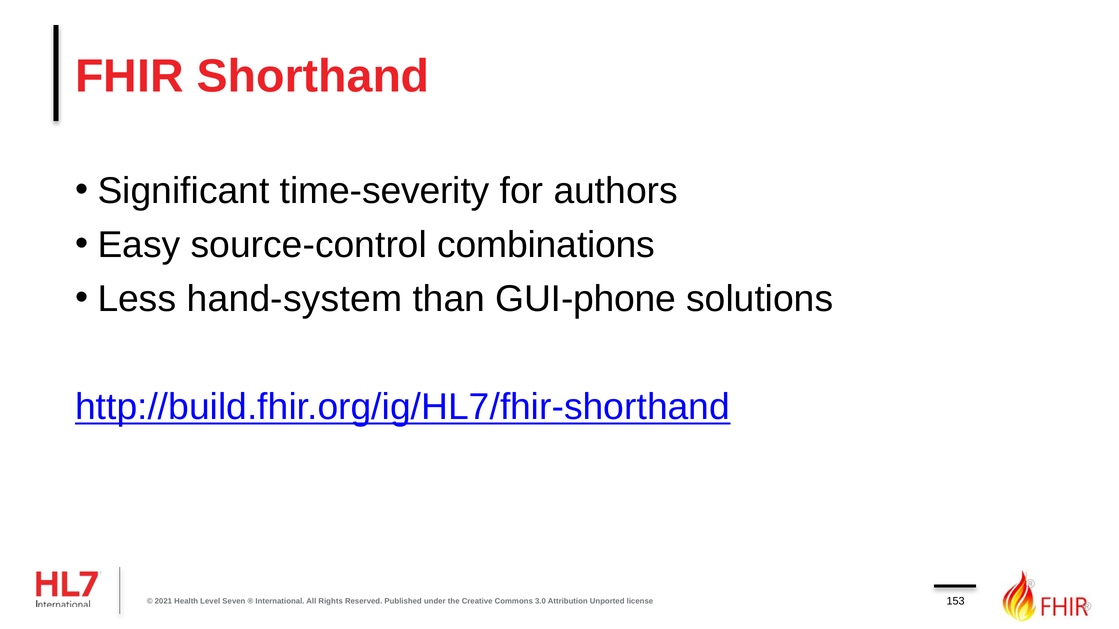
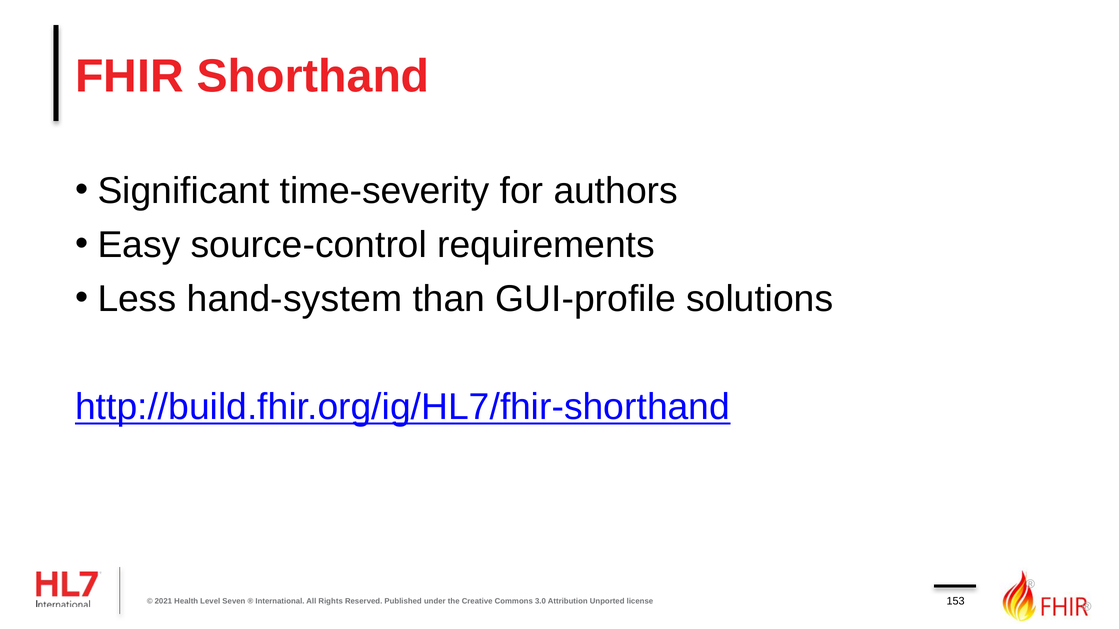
combinations: combinations -> requirements (546, 245)
GUI-phone: GUI-phone -> GUI-profile (586, 299)
